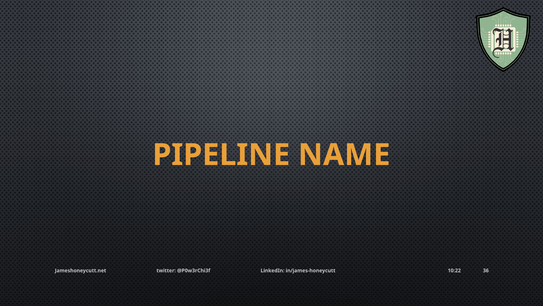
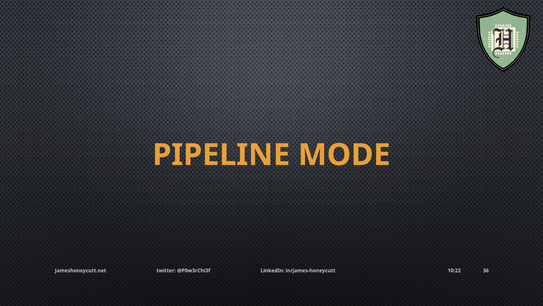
NAME: NAME -> MODE (344, 155)
